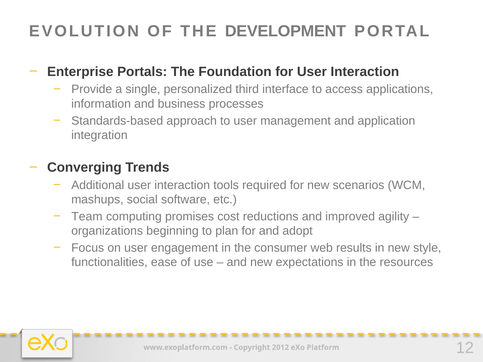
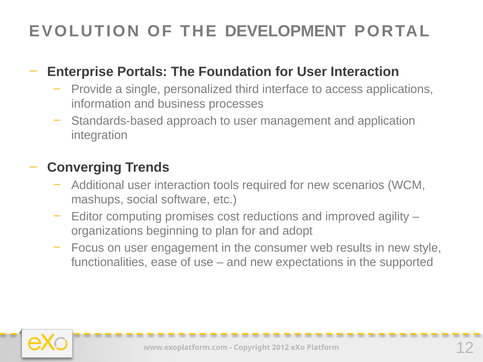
Team: Team -> Editor (87, 217)
resources: resources -> supported (406, 262)
